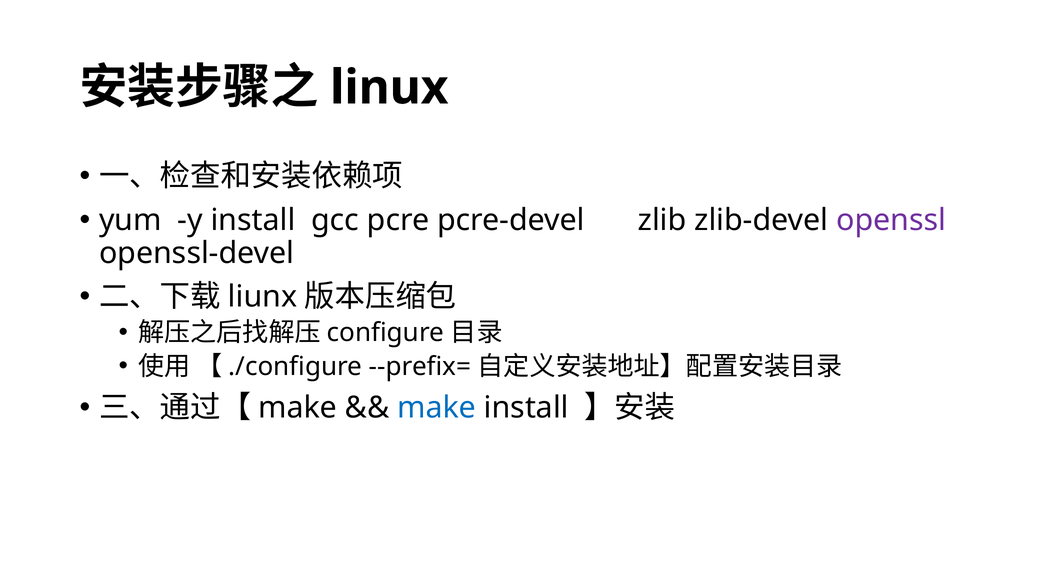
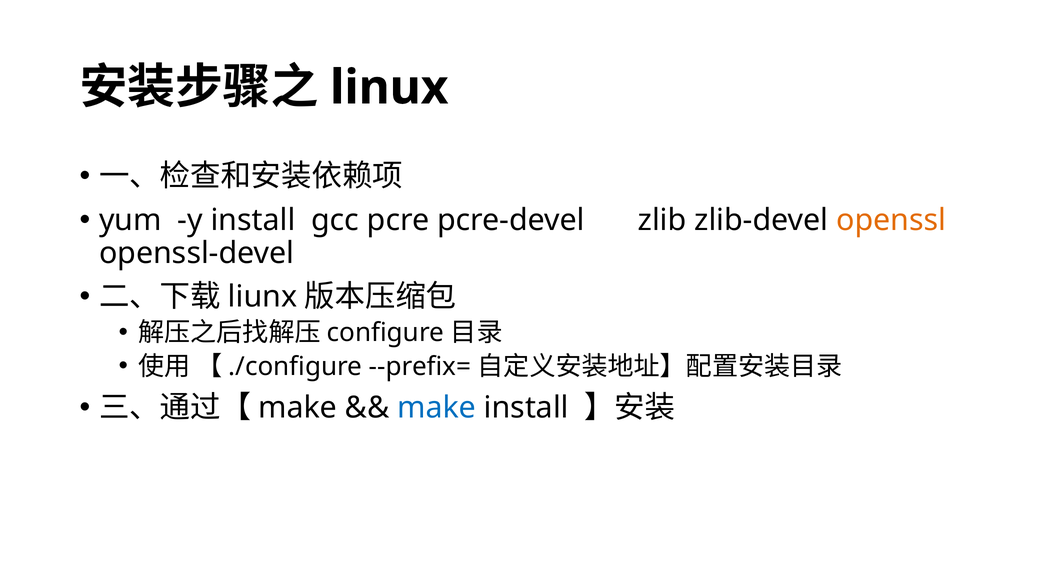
openssl colour: purple -> orange (891, 220)
